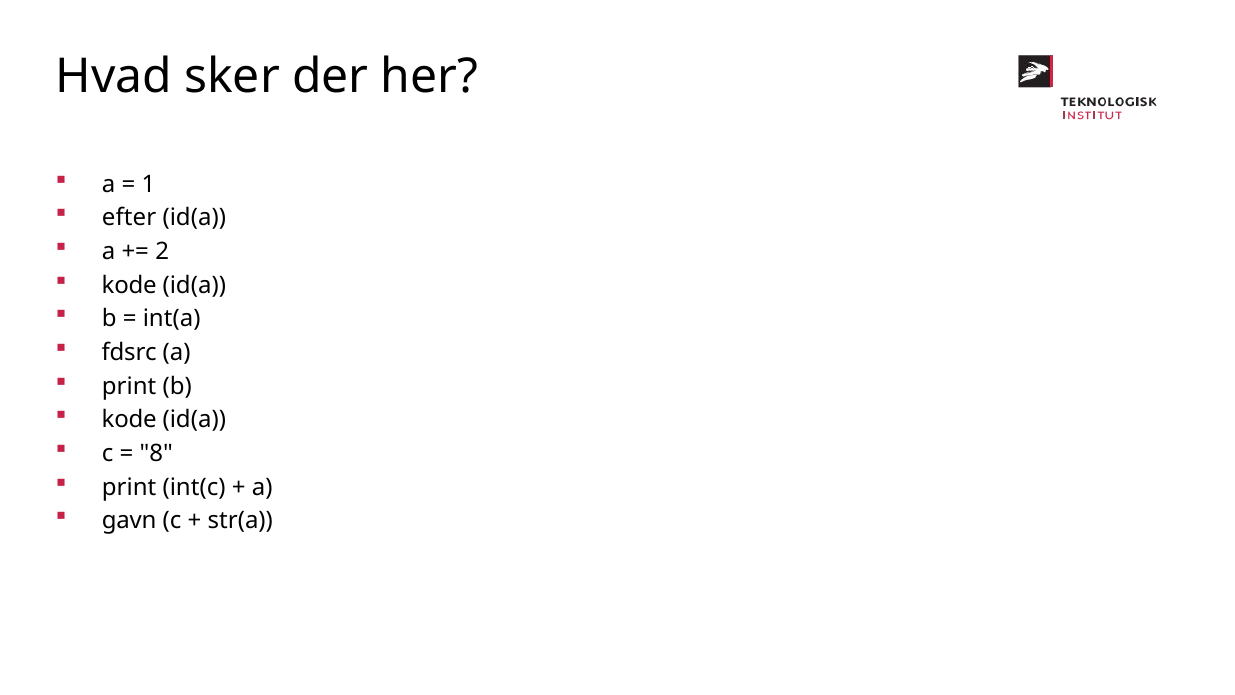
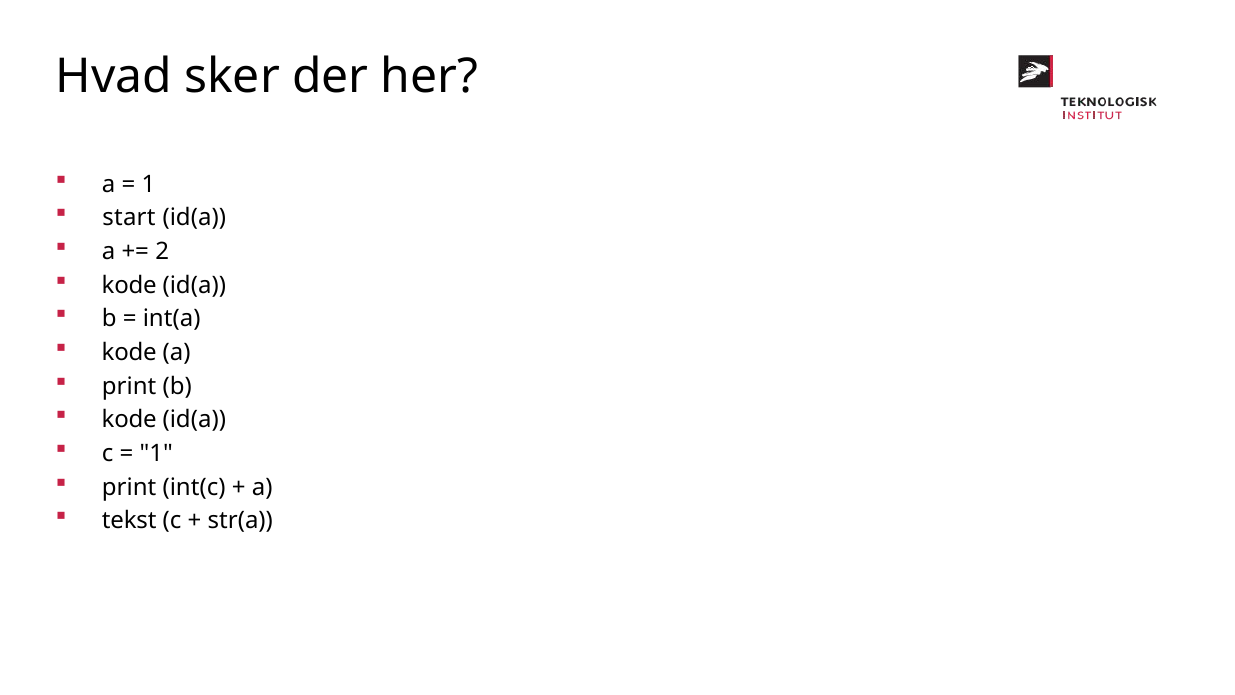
efter: efter -> start (129, 218)
fdsrc: fdsrc -> kode (129, 352)
8: 8 -> 1 (156, 453)
gavn: gavn -> tekst (129, 521)
